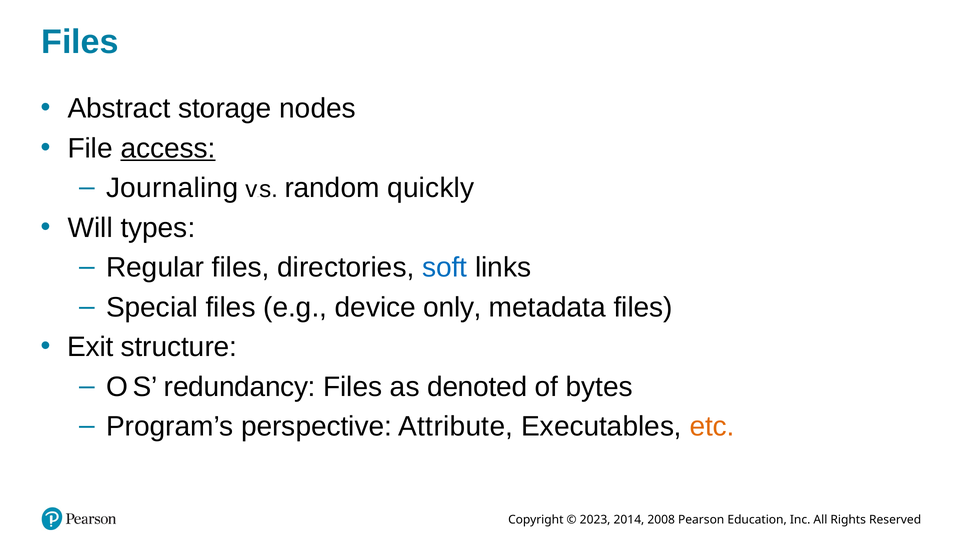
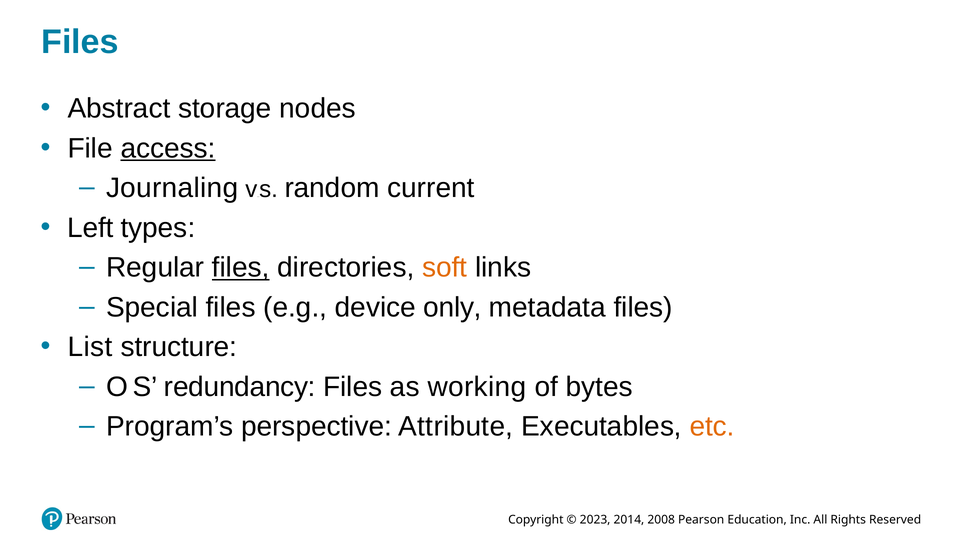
quickly: quickly -> current (431, 188)
Will: Will -> Left (90, 228)
files underline: none -> present (241, 267)
soft colour: blue -> orange (445, 267)
Exit: Exit -> List (90, 347)
denoted: denoted -> working (477, 387)
